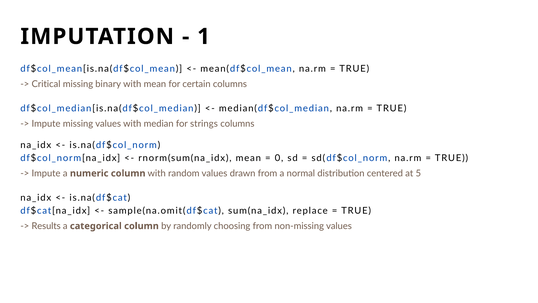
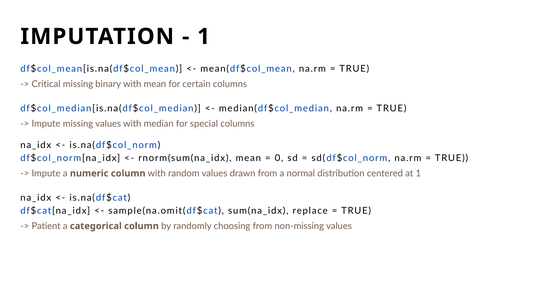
strings: strings -> special (204, 124)
at 5: 5 -> 1 (418, 173)
Results: Results -> Patient (46, 226)
